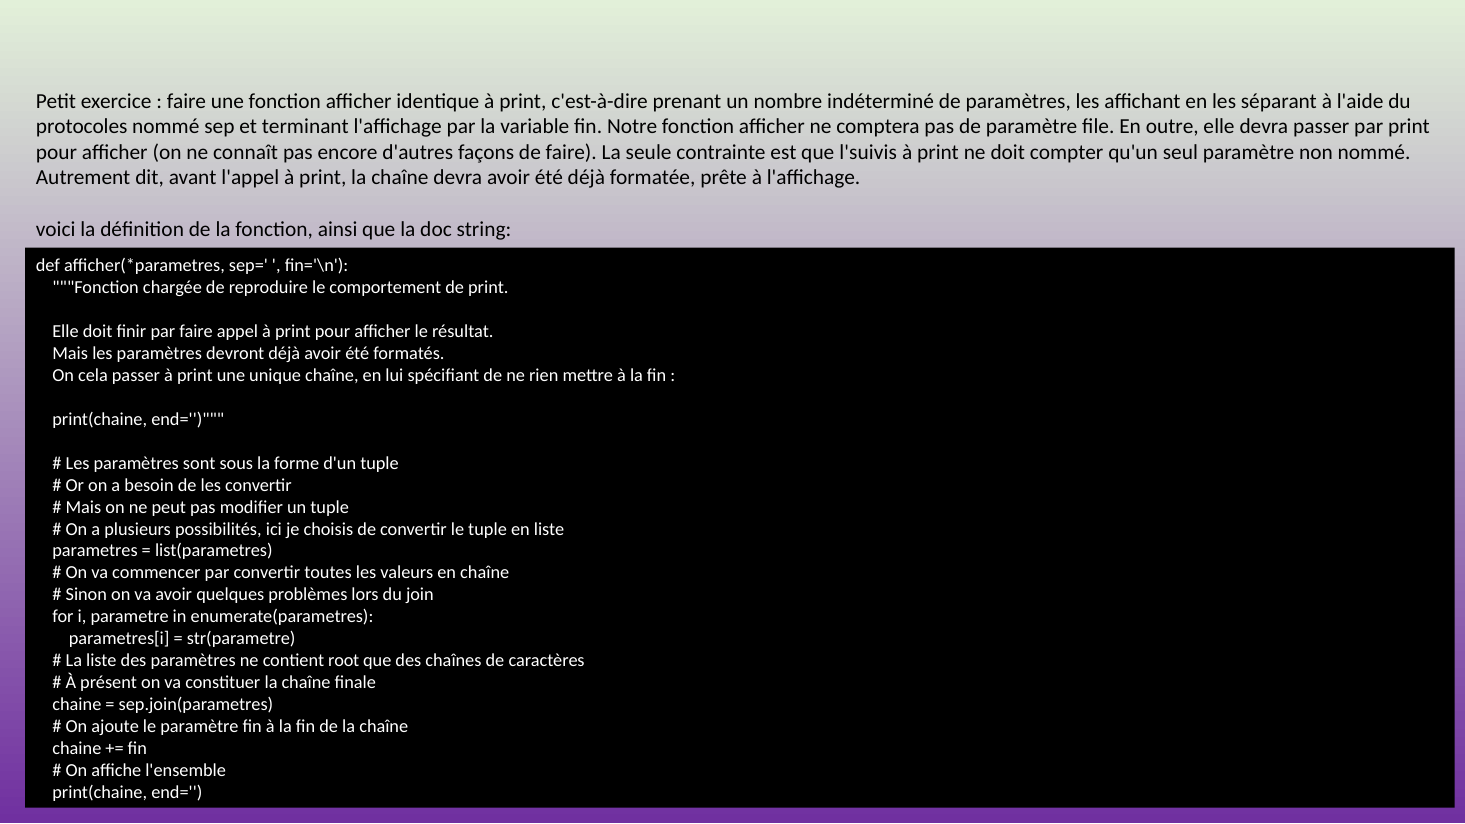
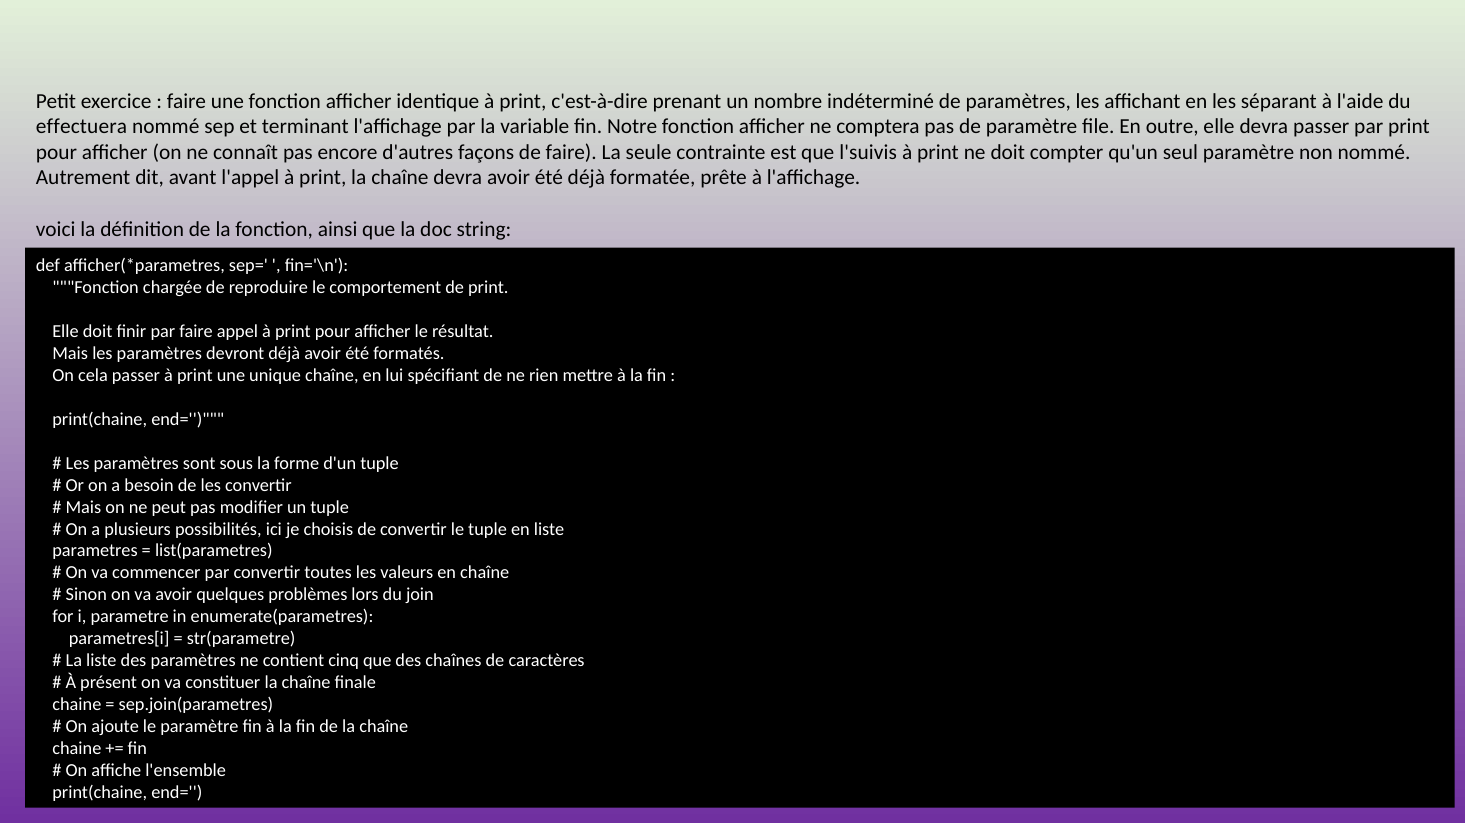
protocoles: protocoles -> effectuera (82, 127)
root: root -> cinq (344, 661)
